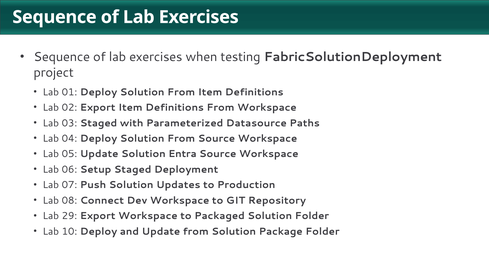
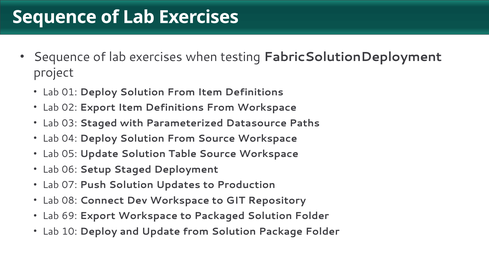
Entra: Entra -> Table (182, 154)
29: 29 -> 69 (69, 216)
